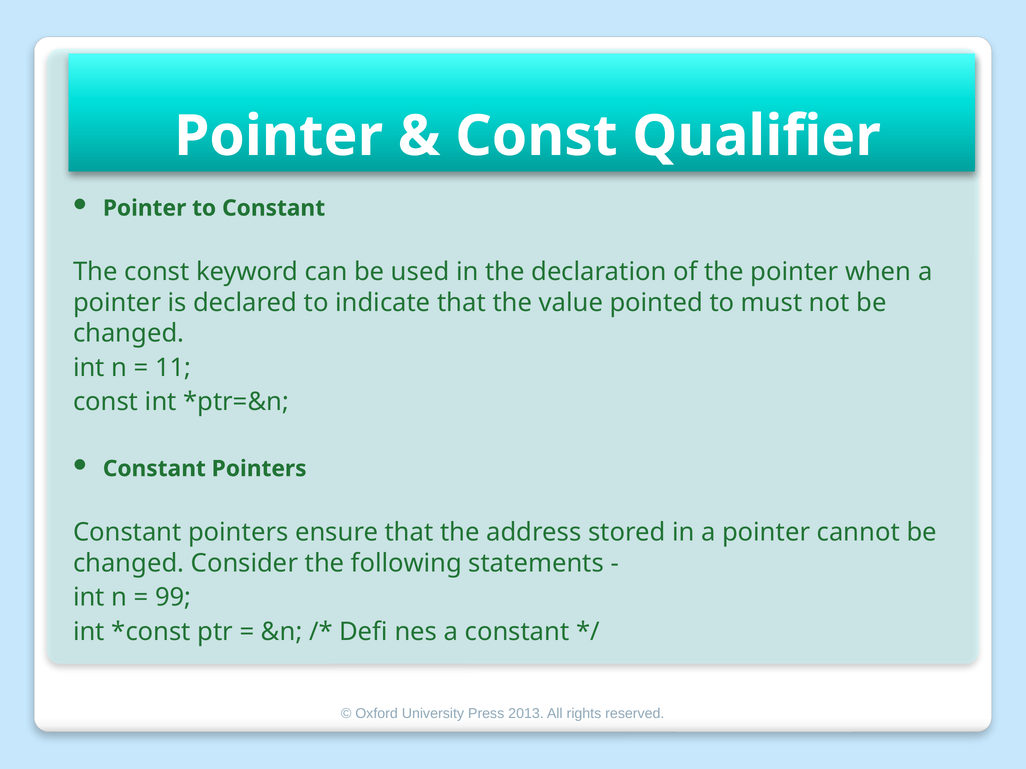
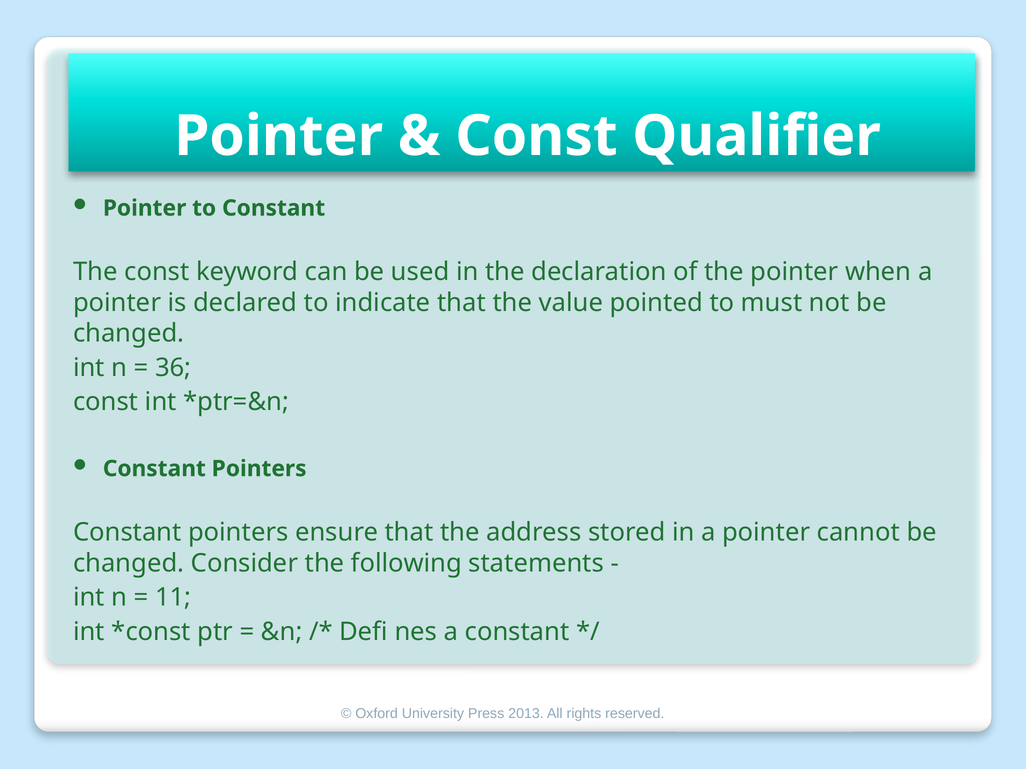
11: 11 -> 36 (173, 368)
99: 99 -> 11 (173, 598)
